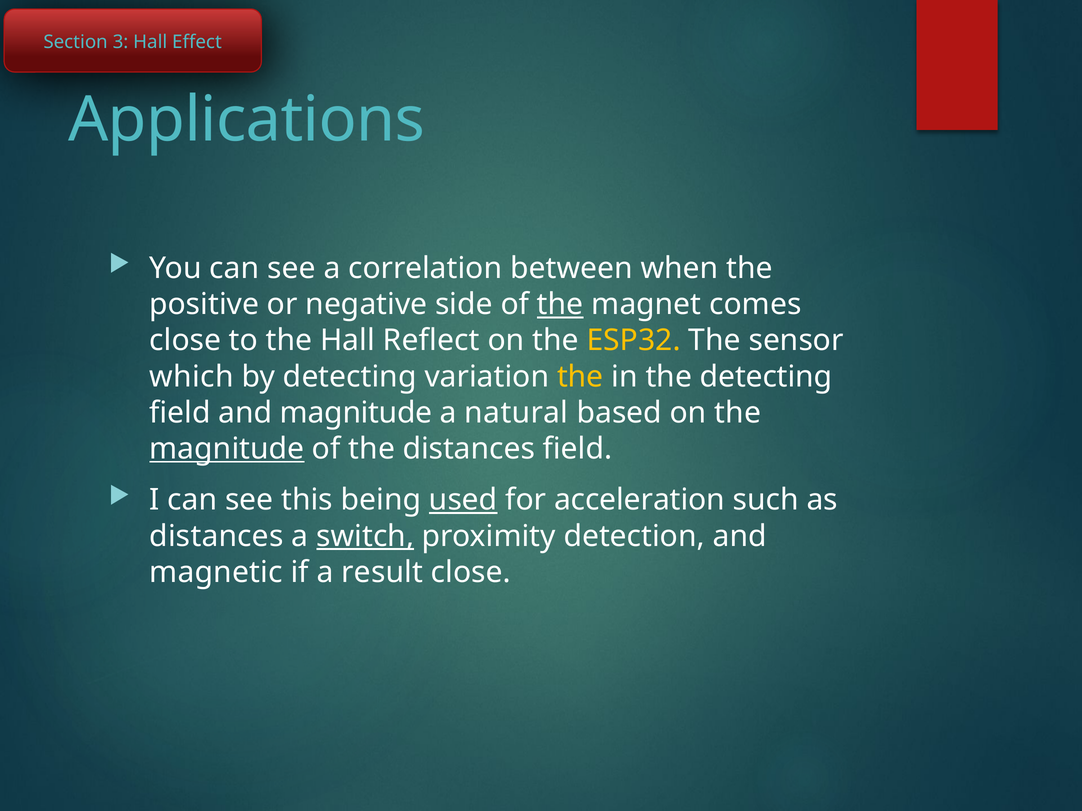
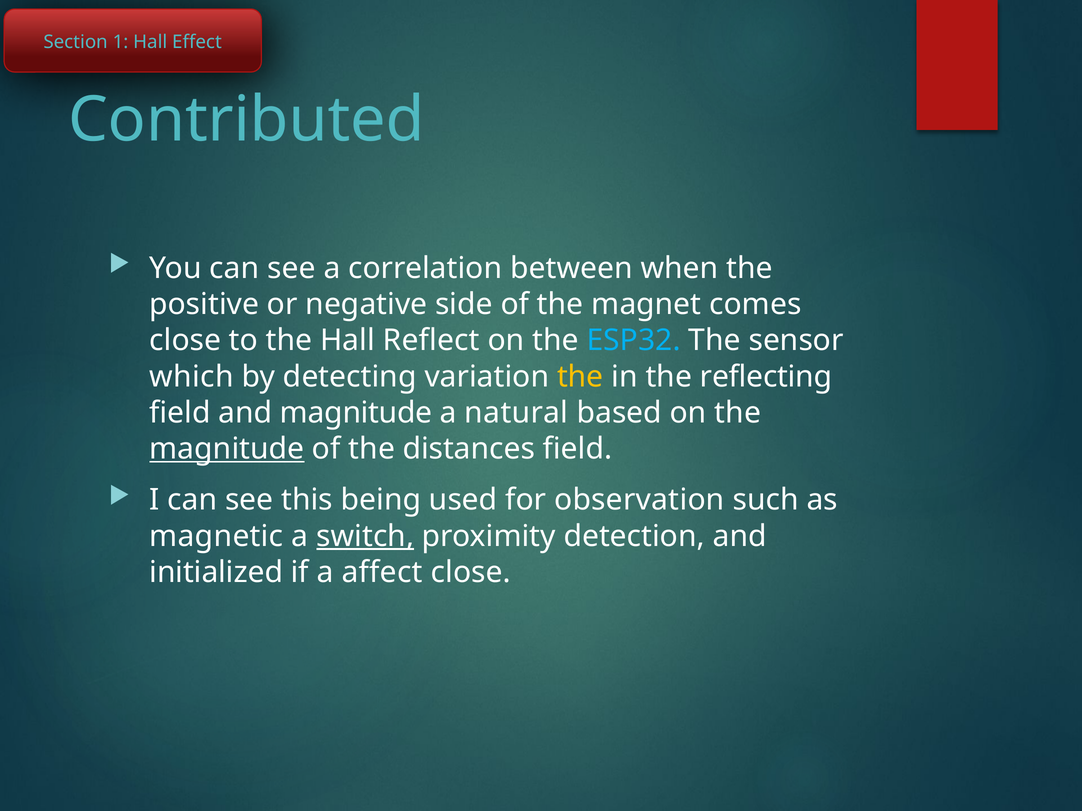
3: 3 -> 1 (121, 42)
Applications: Applications -> Contributed (246, 120)
the underline: present -> none (560, 305)
ESP32 colour: yellow -> light blue (634, 341)
the detecting: detecting -> reflecting (766, 377)
used underline: present -> none (463, 500)
acceleration: acceleration -> observation (639, 500)
distances: distances -> magnetic (216, 536)
magnetic: magnetic -> initialized (216, 573)
result: result -> affect (382, 573)
